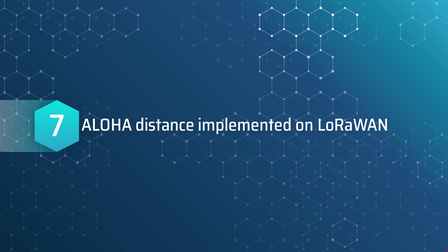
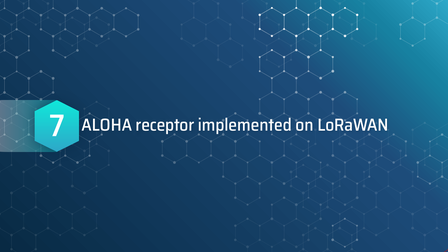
distance: distance -> receptor (165, 125)
